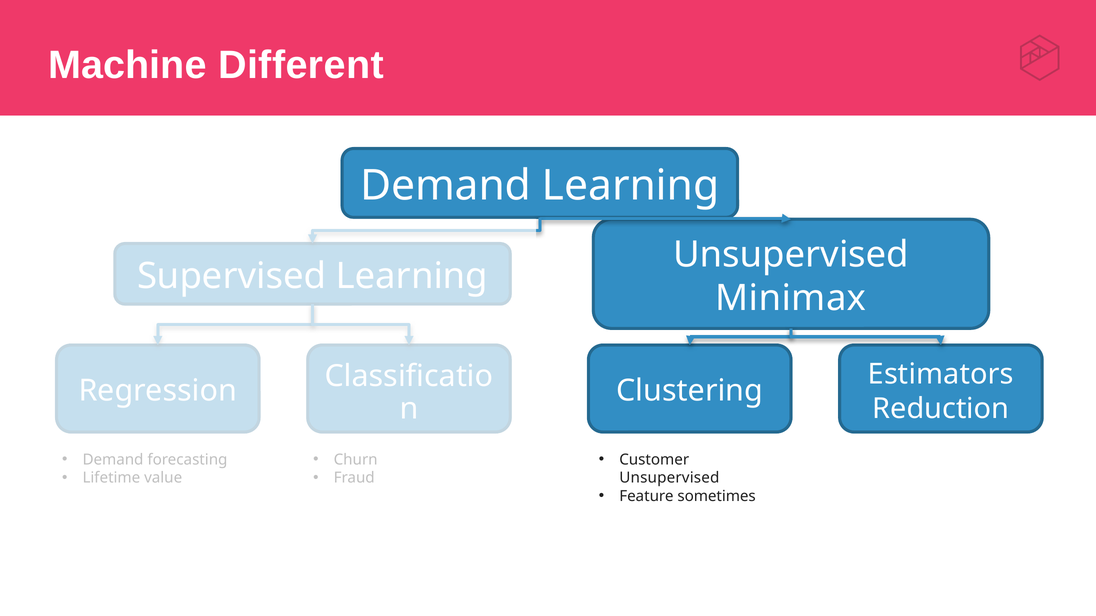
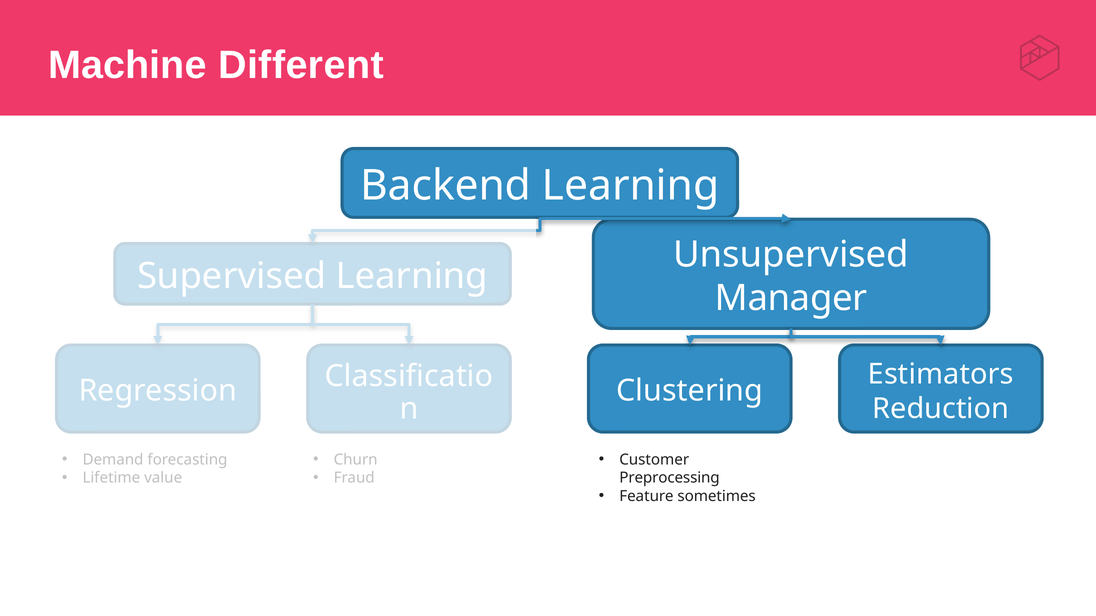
Demand: Demand -> Backend (446, 186)
Minimax: Minimax -> Manager (791, 299)
Unsupervised: Unsupervised -> Preprocessing (670, 478)
